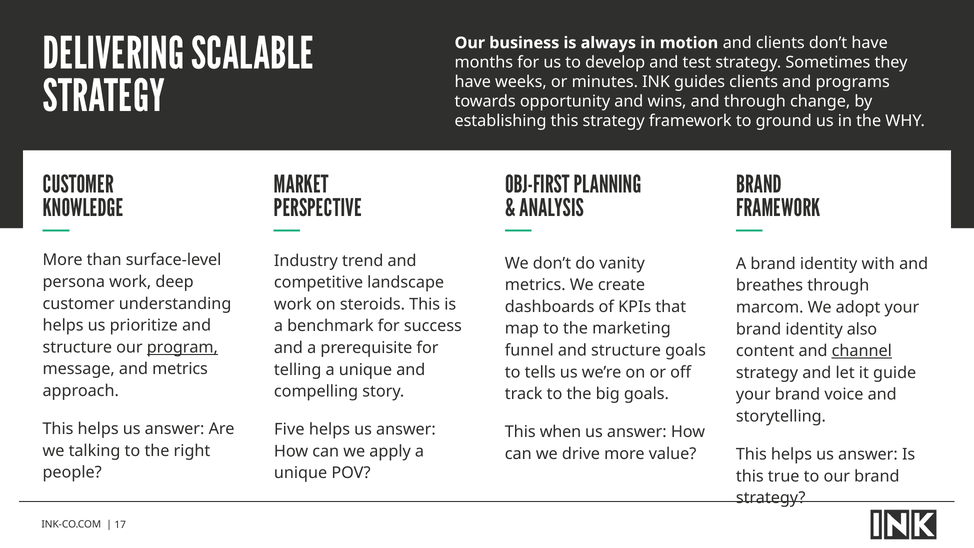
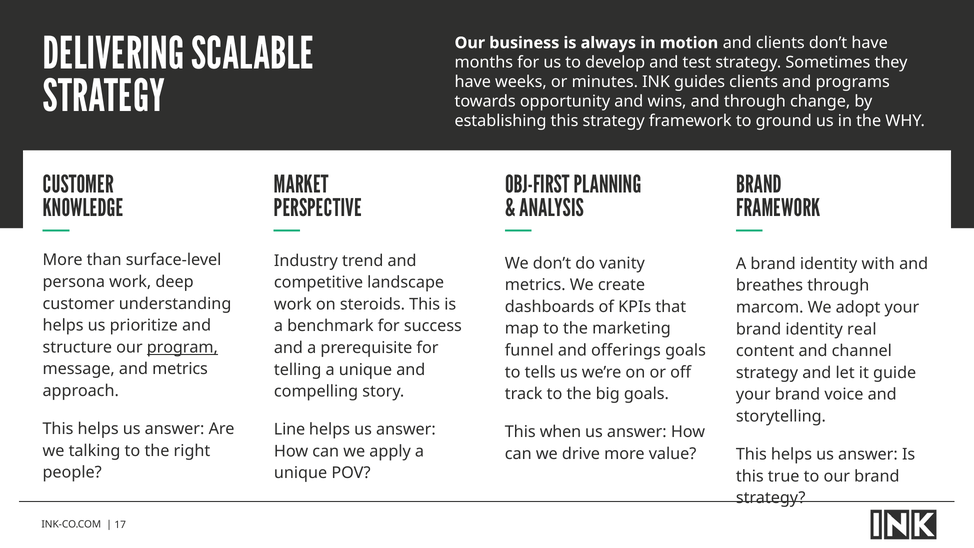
also: also -> real (862, 329)
funnel and structure: structure -> offerings (626, 350)
channel underline: present -> none (862, 351)
Five: Five -> Line (289, 429)
